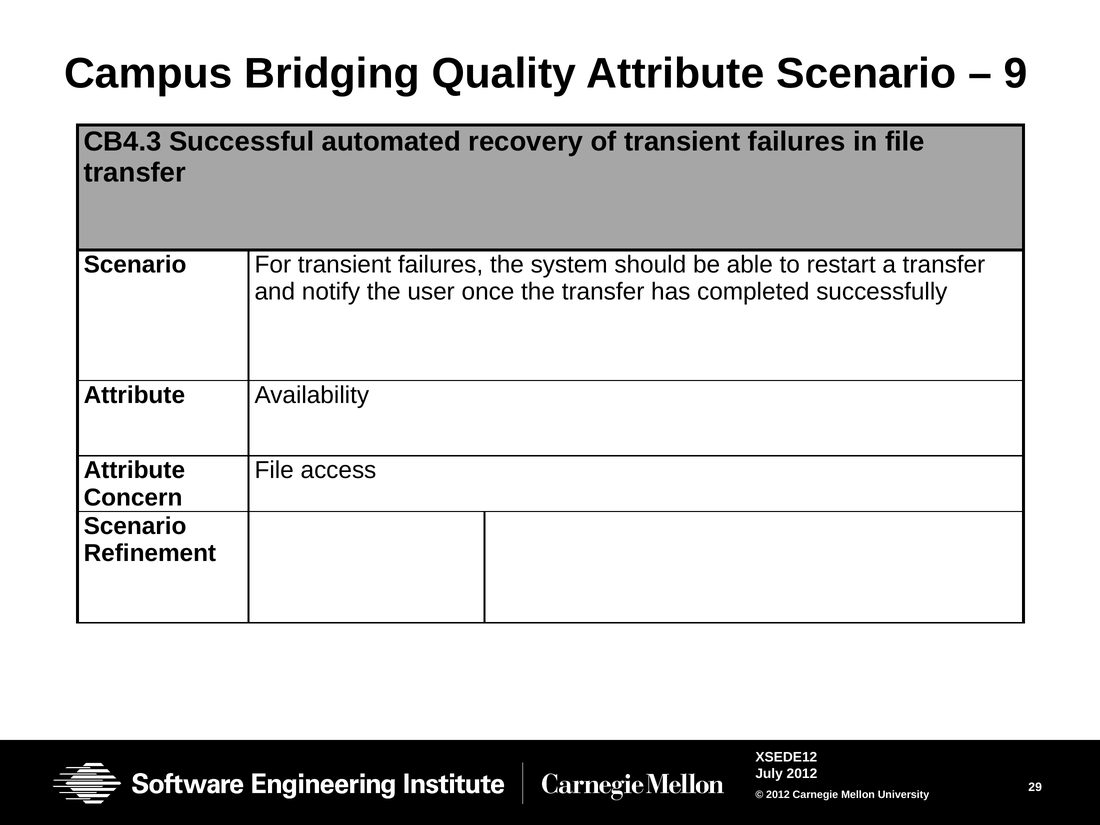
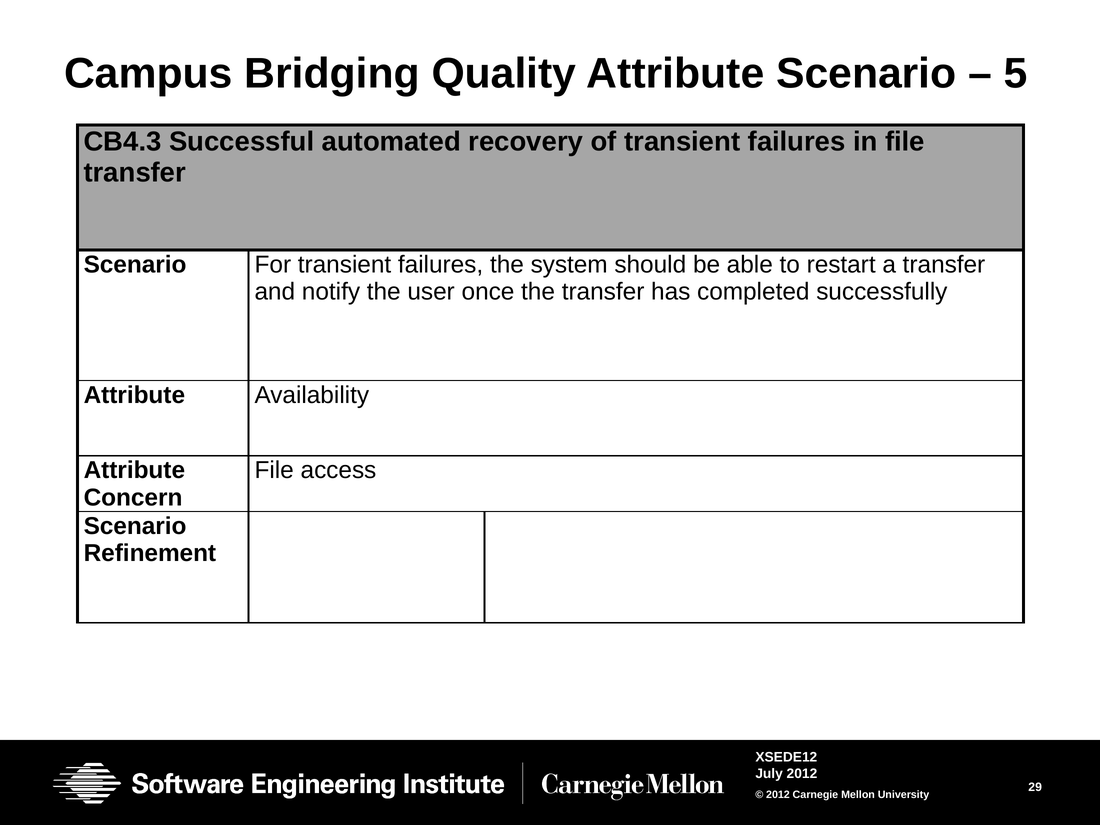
9: 9 -> 5 (1016, 74)
